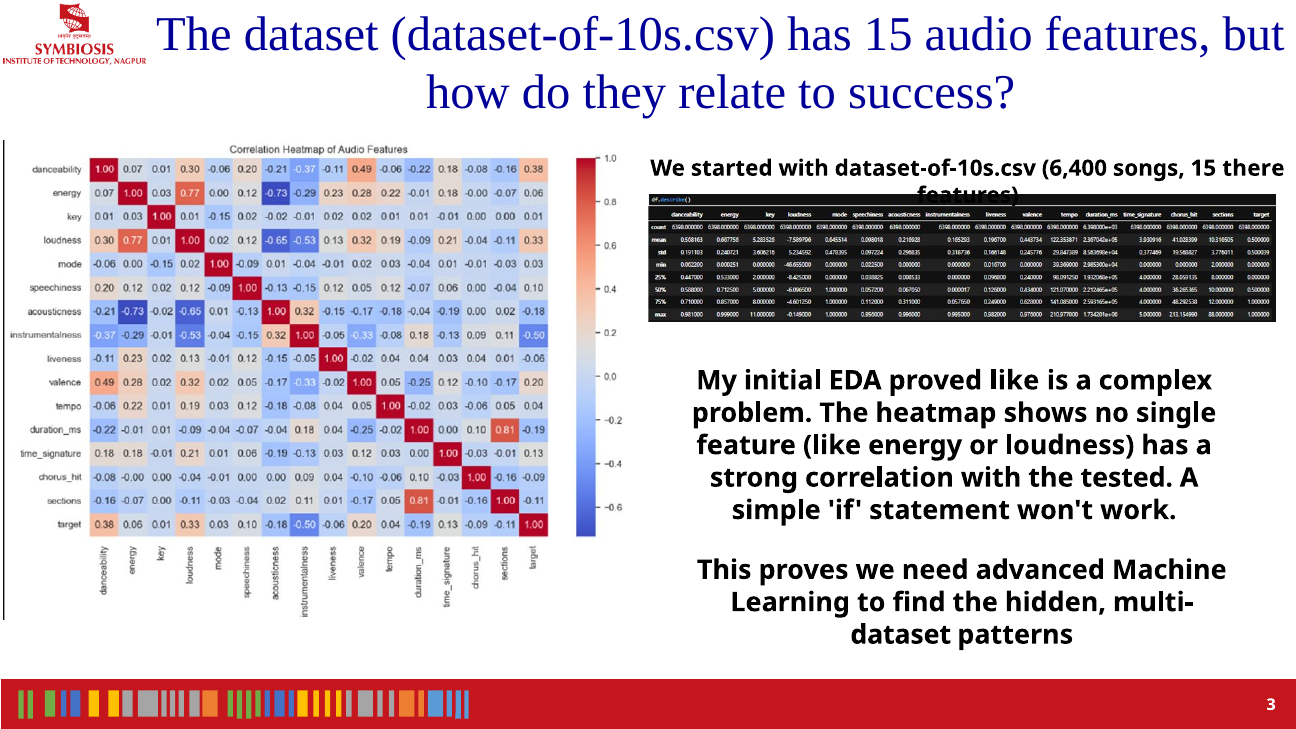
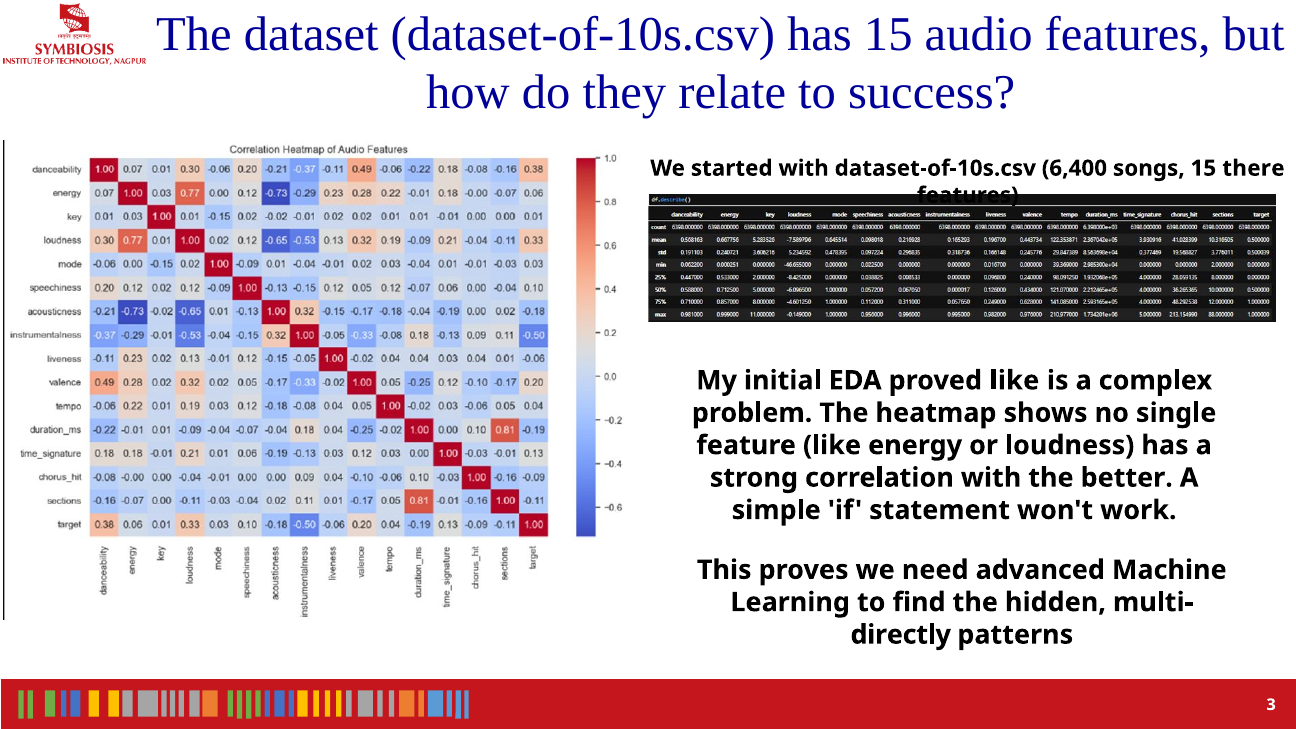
tested: tested -> better (1127, 478)
dataset: dataset -> directly (901, 635)
